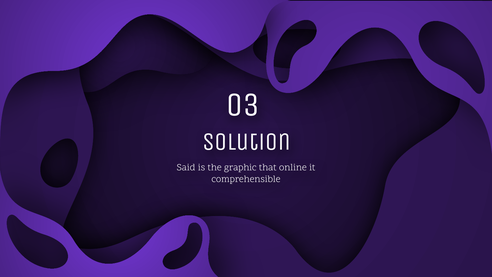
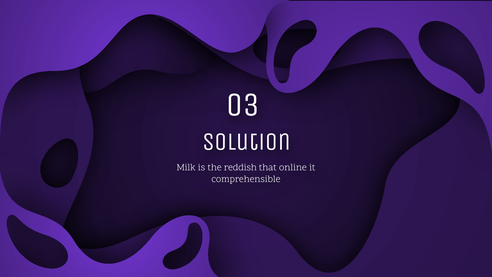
Said: Said -> Milk (186, 167)
graphic: graphic -> reddish (240, 167)
